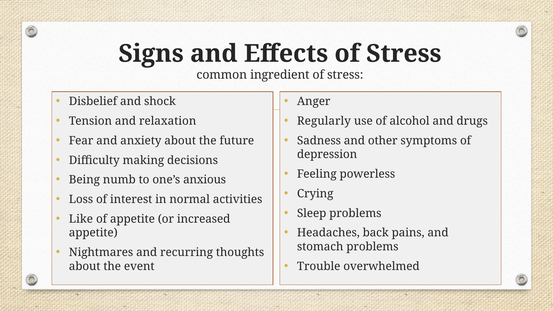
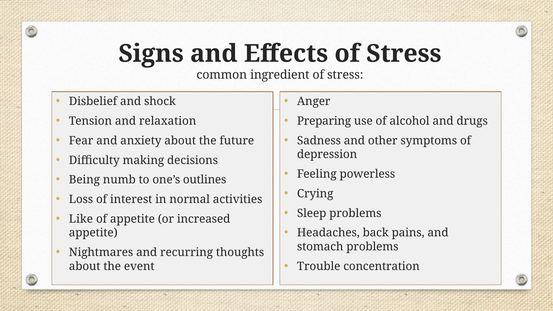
Regularly: Regularly -> Preparing (324, 121)
anxious: anxious -> outlines (205, 180)
overwhelmed: overwhelmed -> concentration (382, 266)
